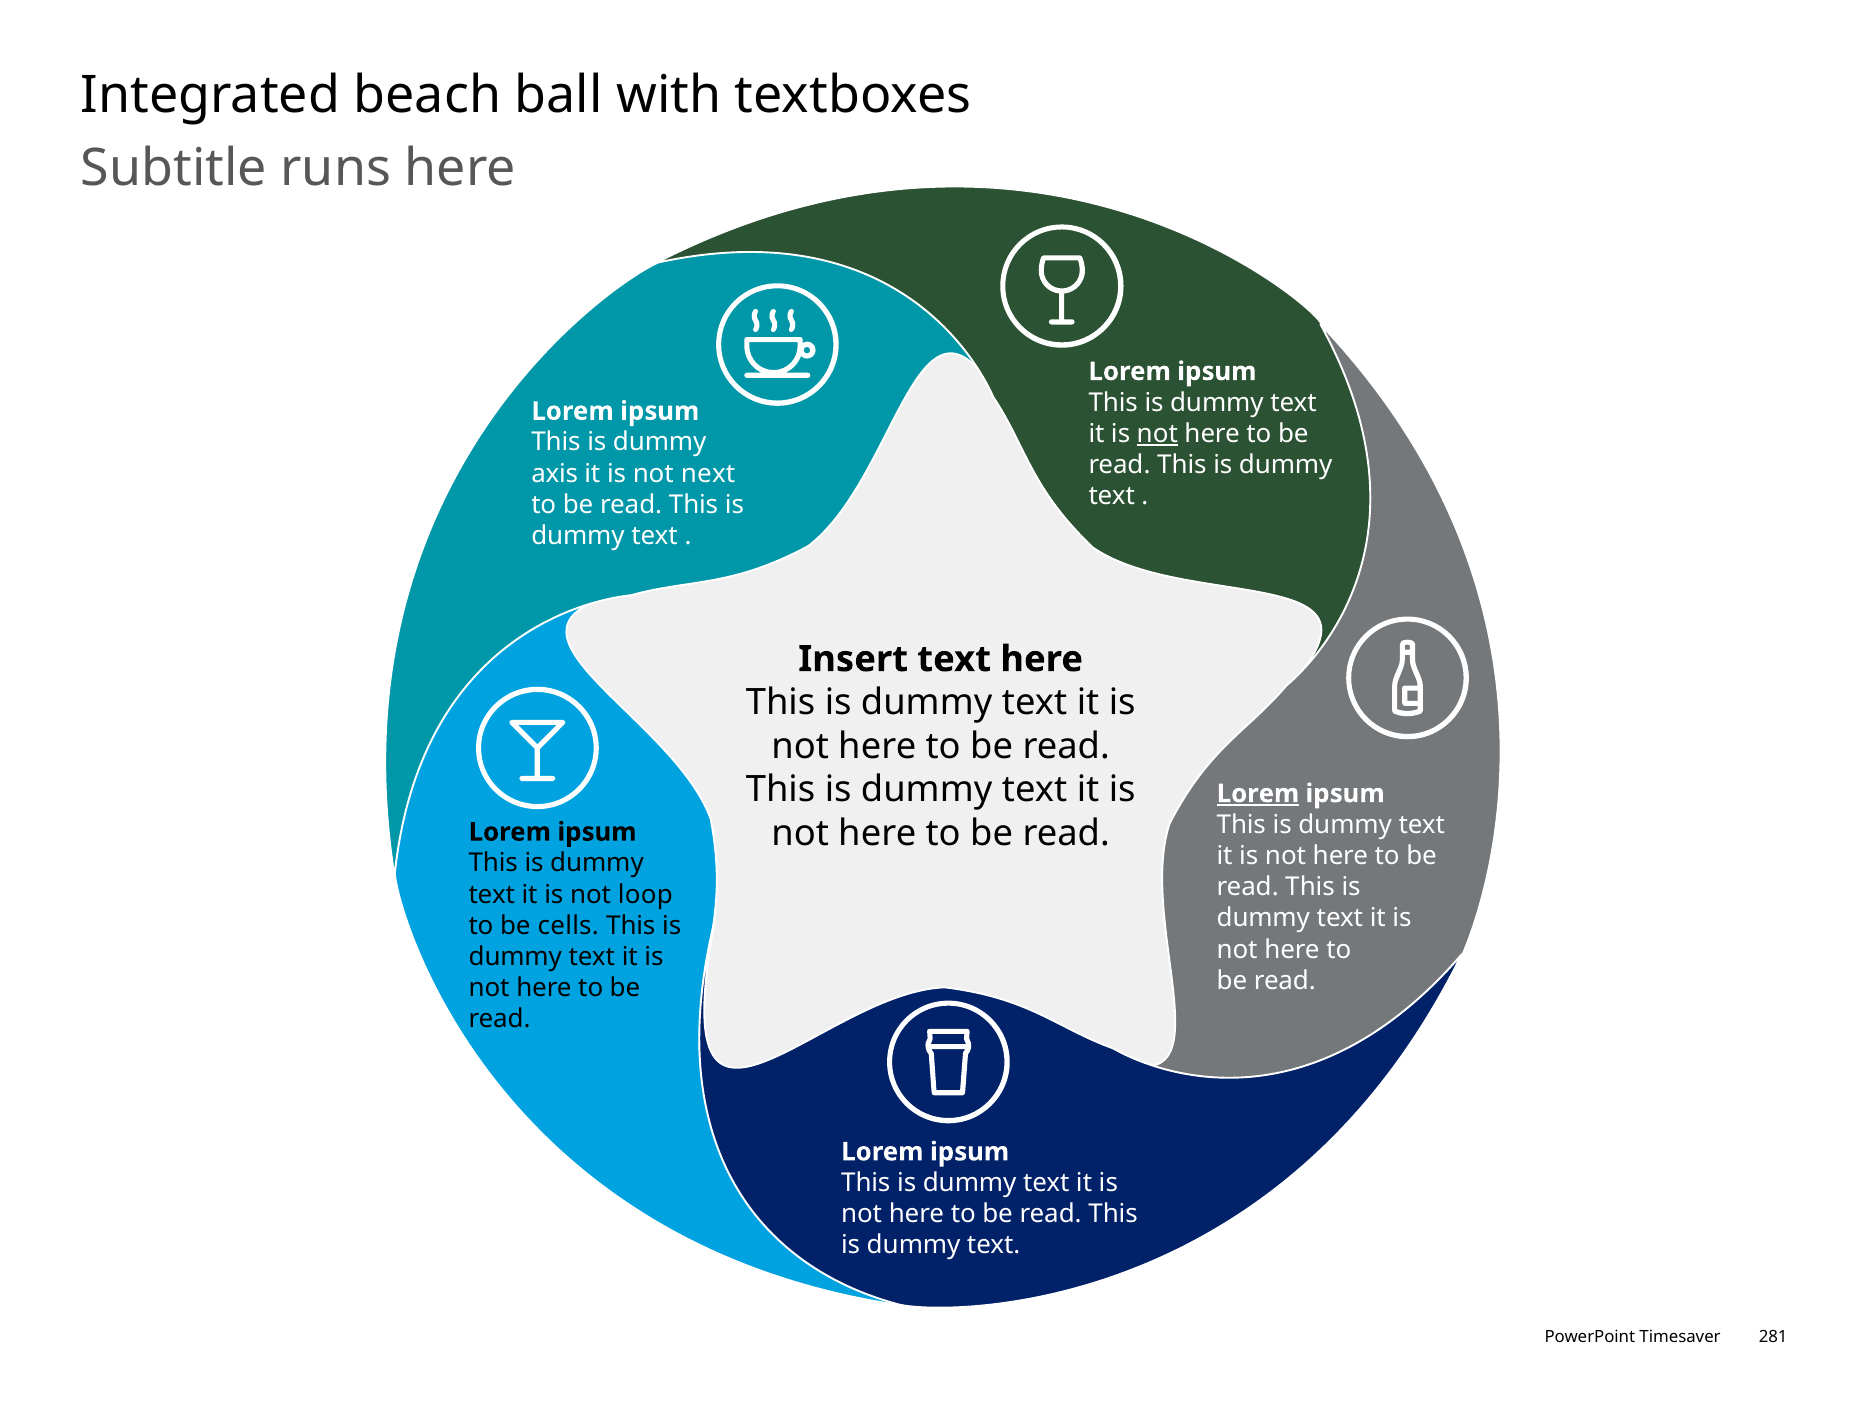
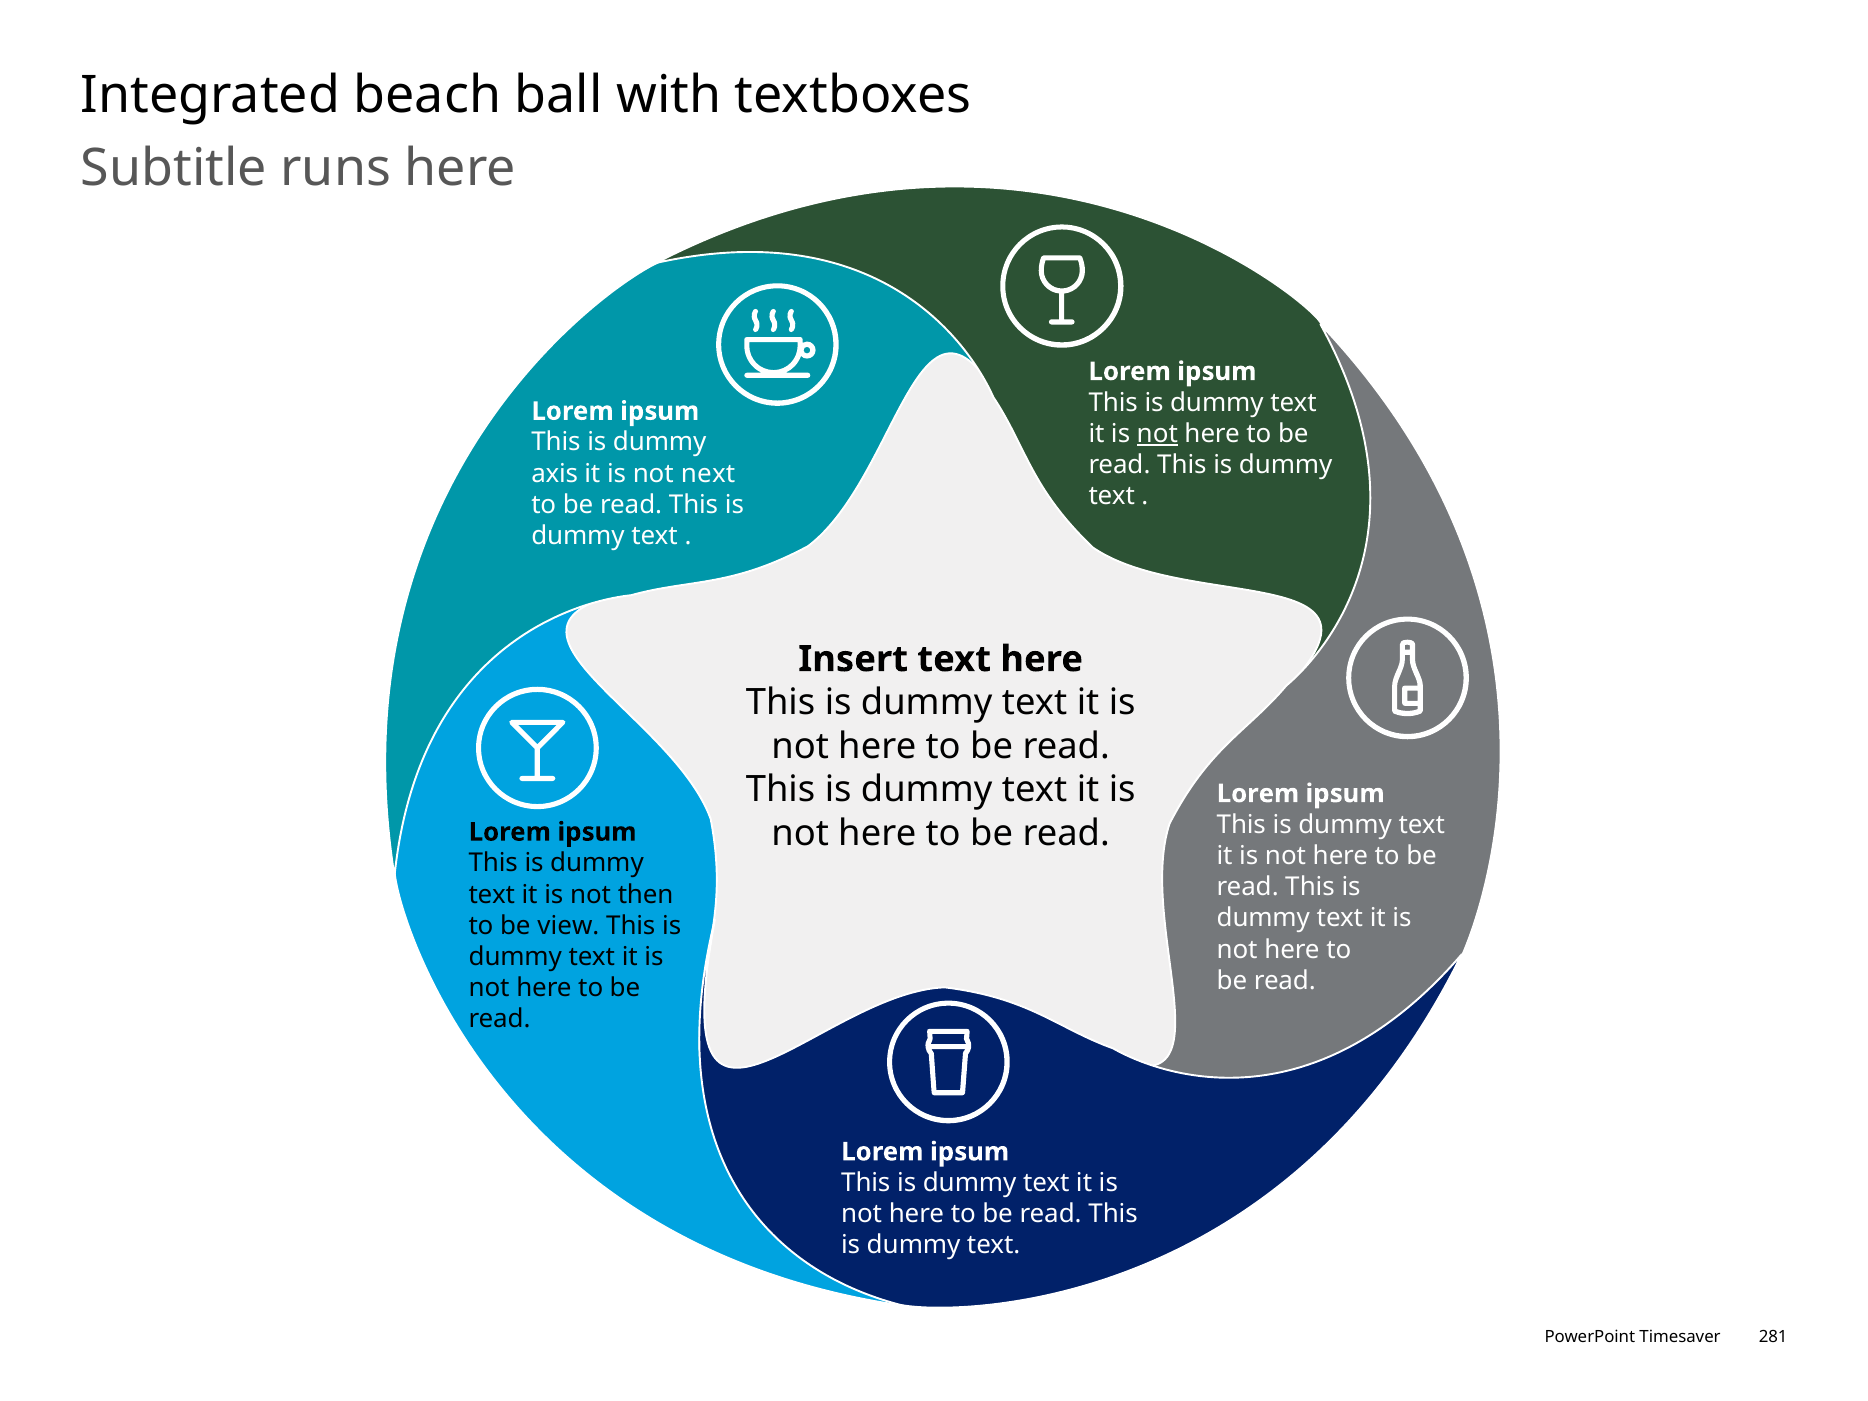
Lorem underline: present -> none (1258, 794)
loop: loop -> then (646, 894)
cells: cells -> view (568, 926)
